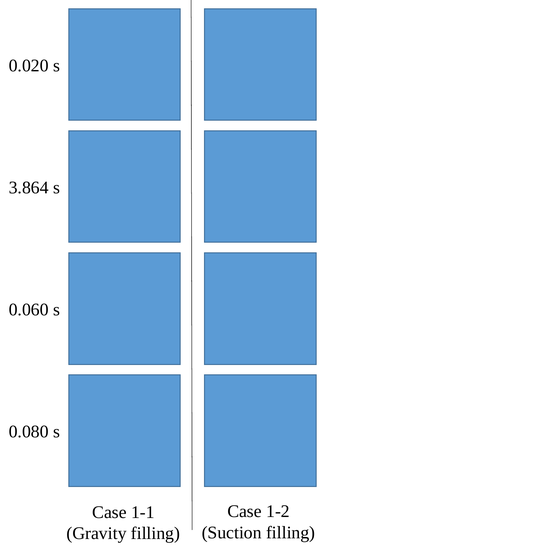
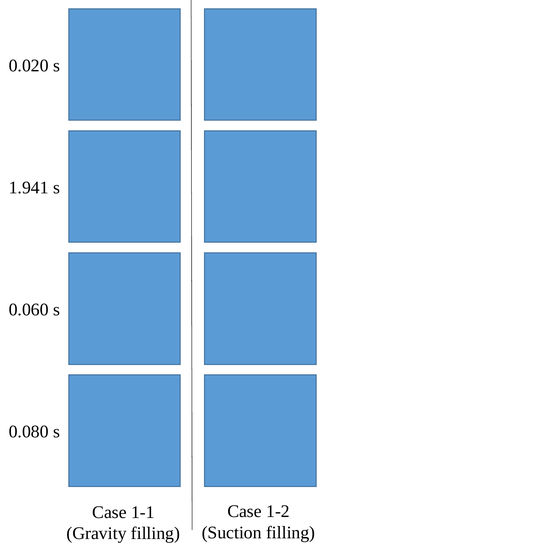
3.864: 3.864 -> 1.941 (29, 188)
